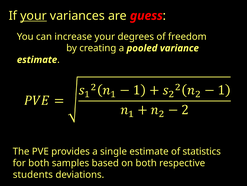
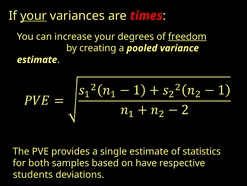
guess: guess -> times (146, 16)
freedom underline: none -> present (187, 36)
on both: both -> have (146, 162)
